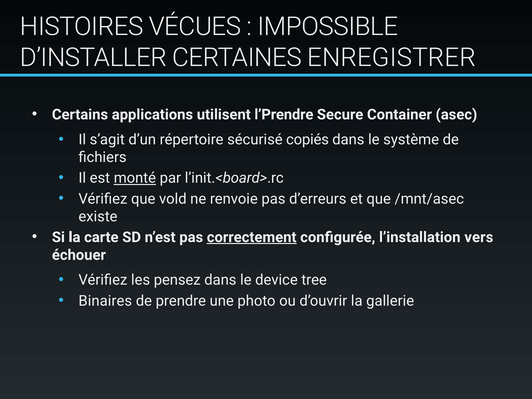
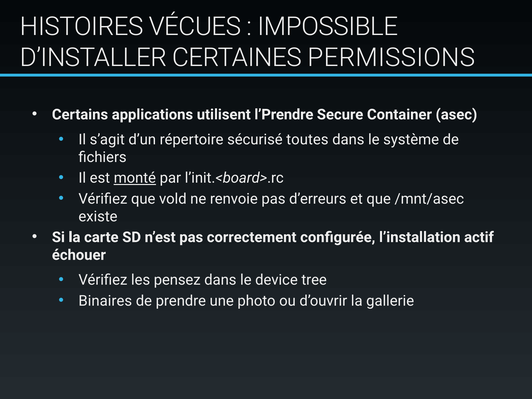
ENREGISTRER: ENREGISTRER -> PERMISSIONS (391, 58)
copiés: copiés -> toutes (307, 140)
correctement underline: present -> none (252, 237)
vers: vers -> actif (479, 237)
